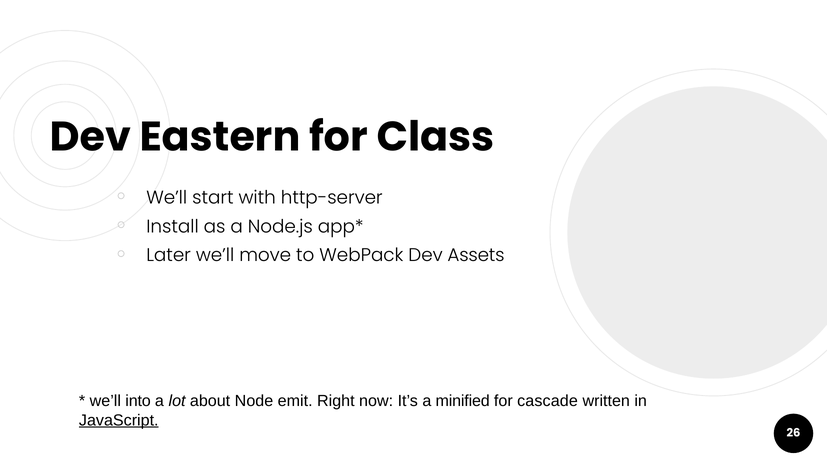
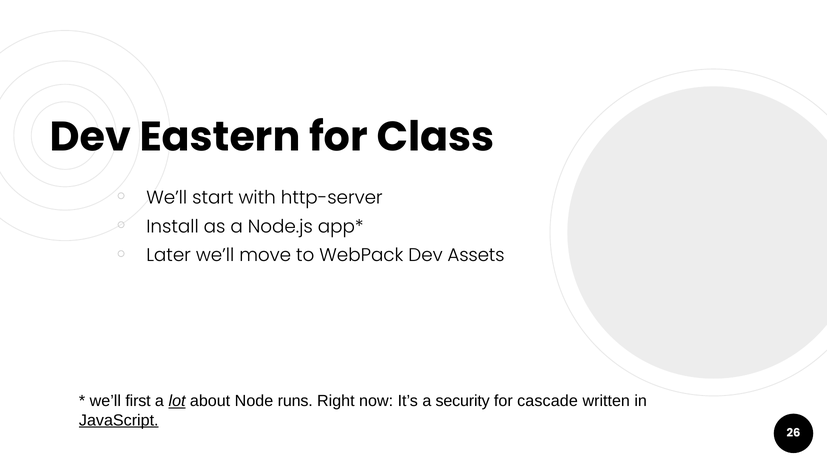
into: into -> first (138, 401)
lot underline: none -> present (177, 401)
emit: emit -> runs (295, 401)
minified: minified -> security (463, 401)
